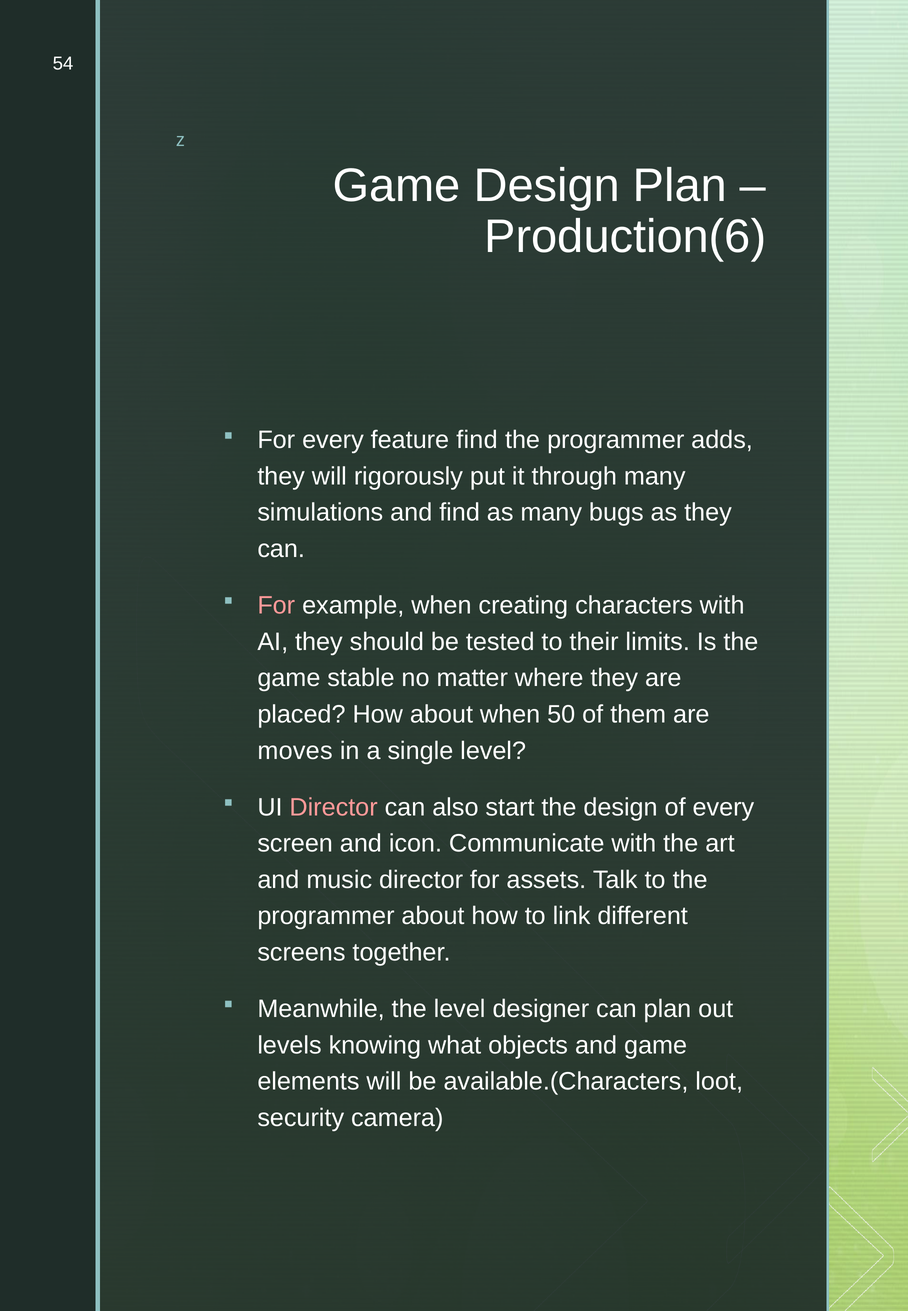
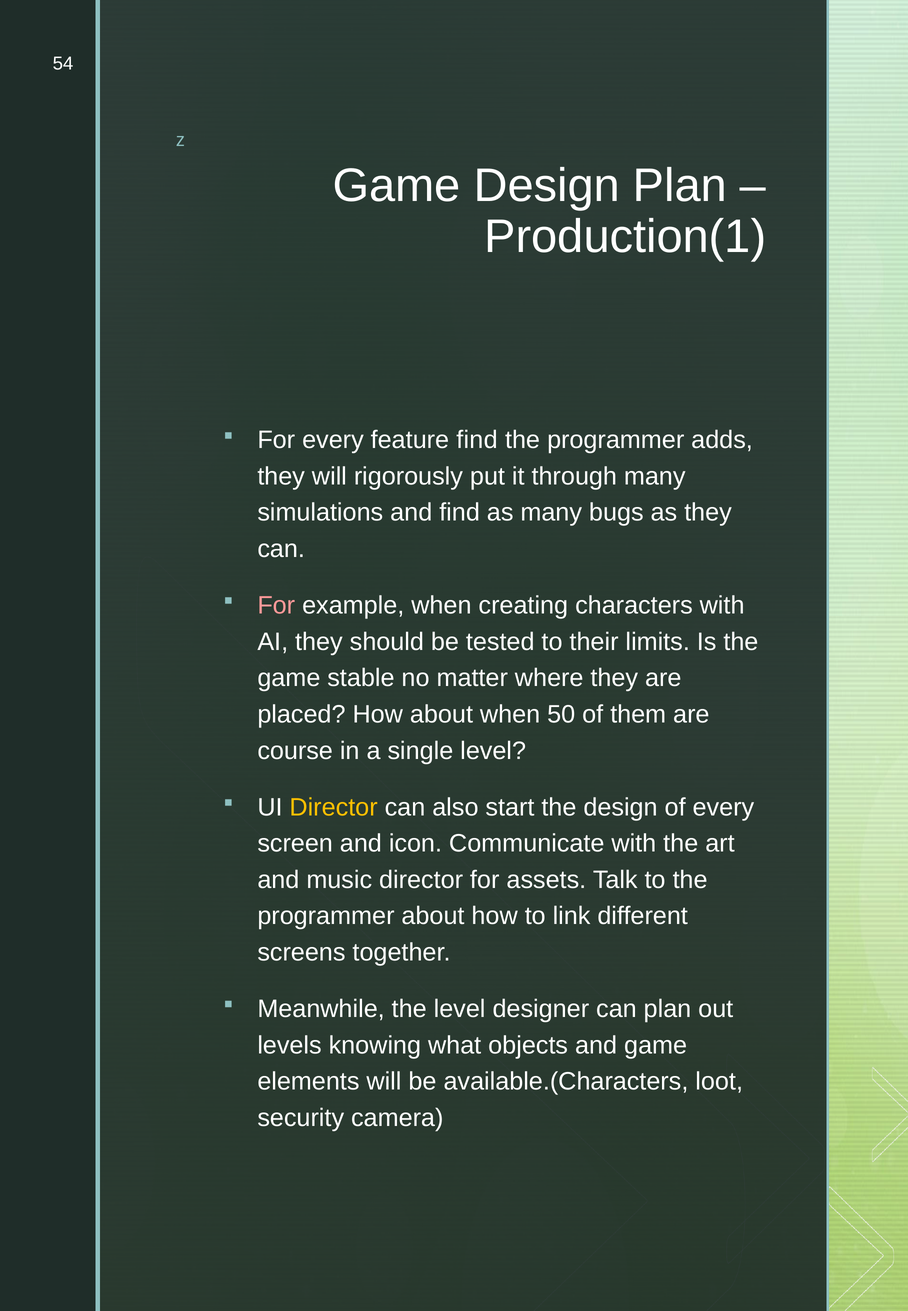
Production(6: Production(6 -> Production(1 (625, 237)
moves: moves -> course (295, 751)
Director colour: pink -> yellow (334, 808)
